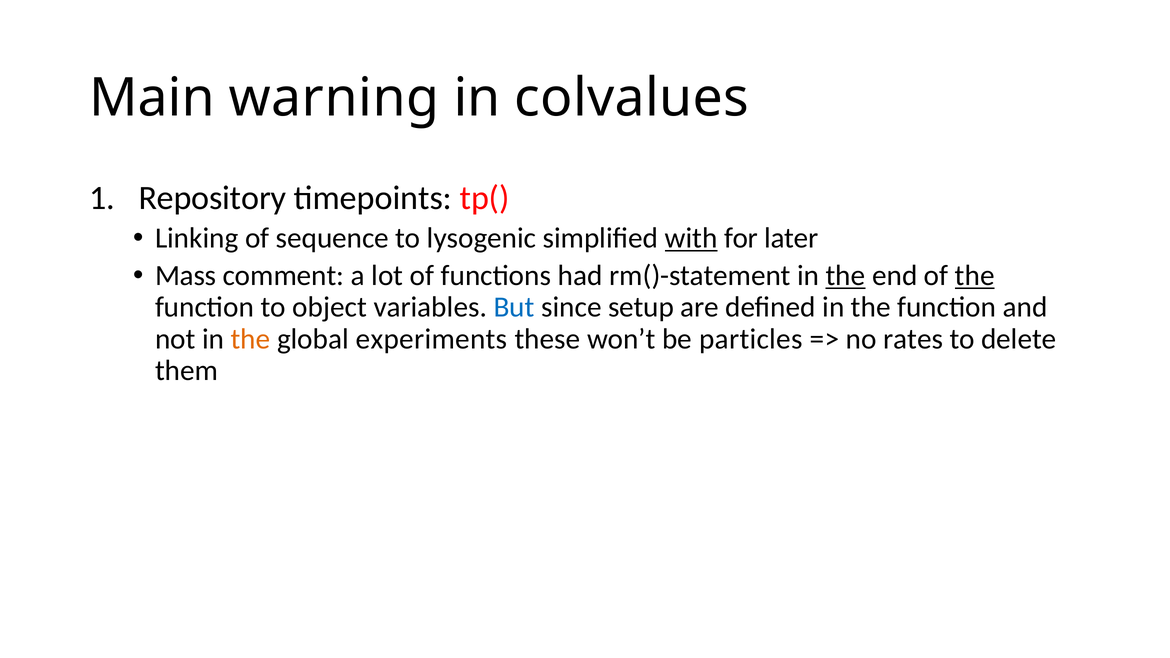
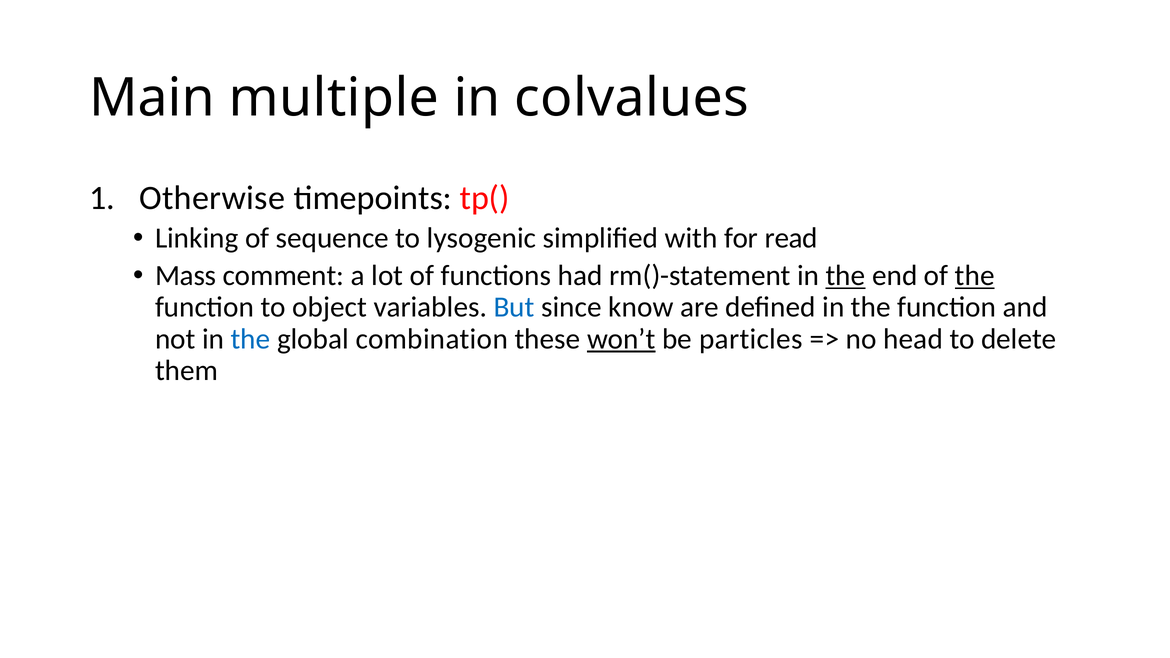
warning: warning -> multiple (334, 98)
Repository: Repository -> Otherwise (212, 198)
with underline: present -> none (691, 238)
later: later -> read (791, 238)
setup: setup -> know (641, 307)
the colour: orange -> blue (251, 339)
experiments: experiments -> combination (432, 339)
won’t underline: none -> present (621, 339)
rates: rates -> head (913, 339)
